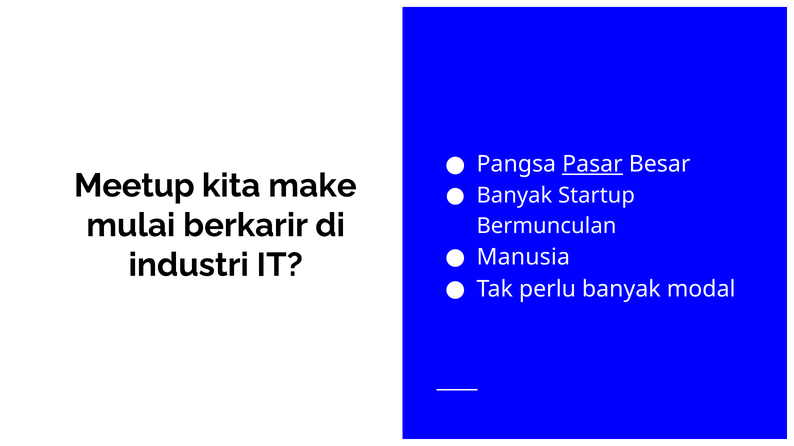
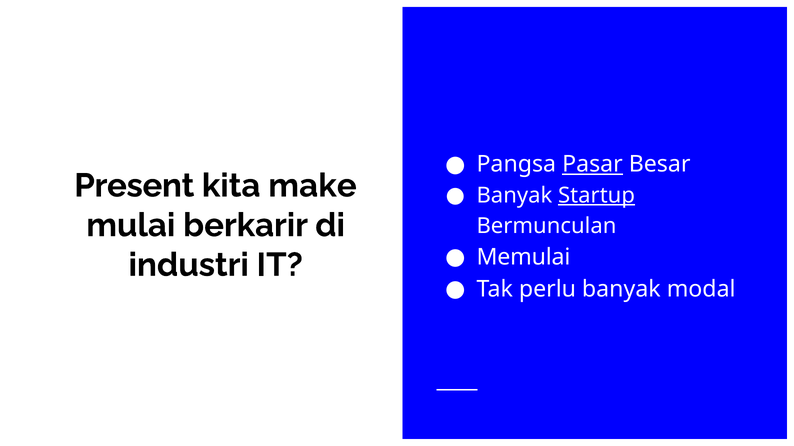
Meetup: Meetup -> Present (134, 186)
Startup underline: none -> present (597, 196)
Manusia: Manusia -> Memulai (523, 257)
